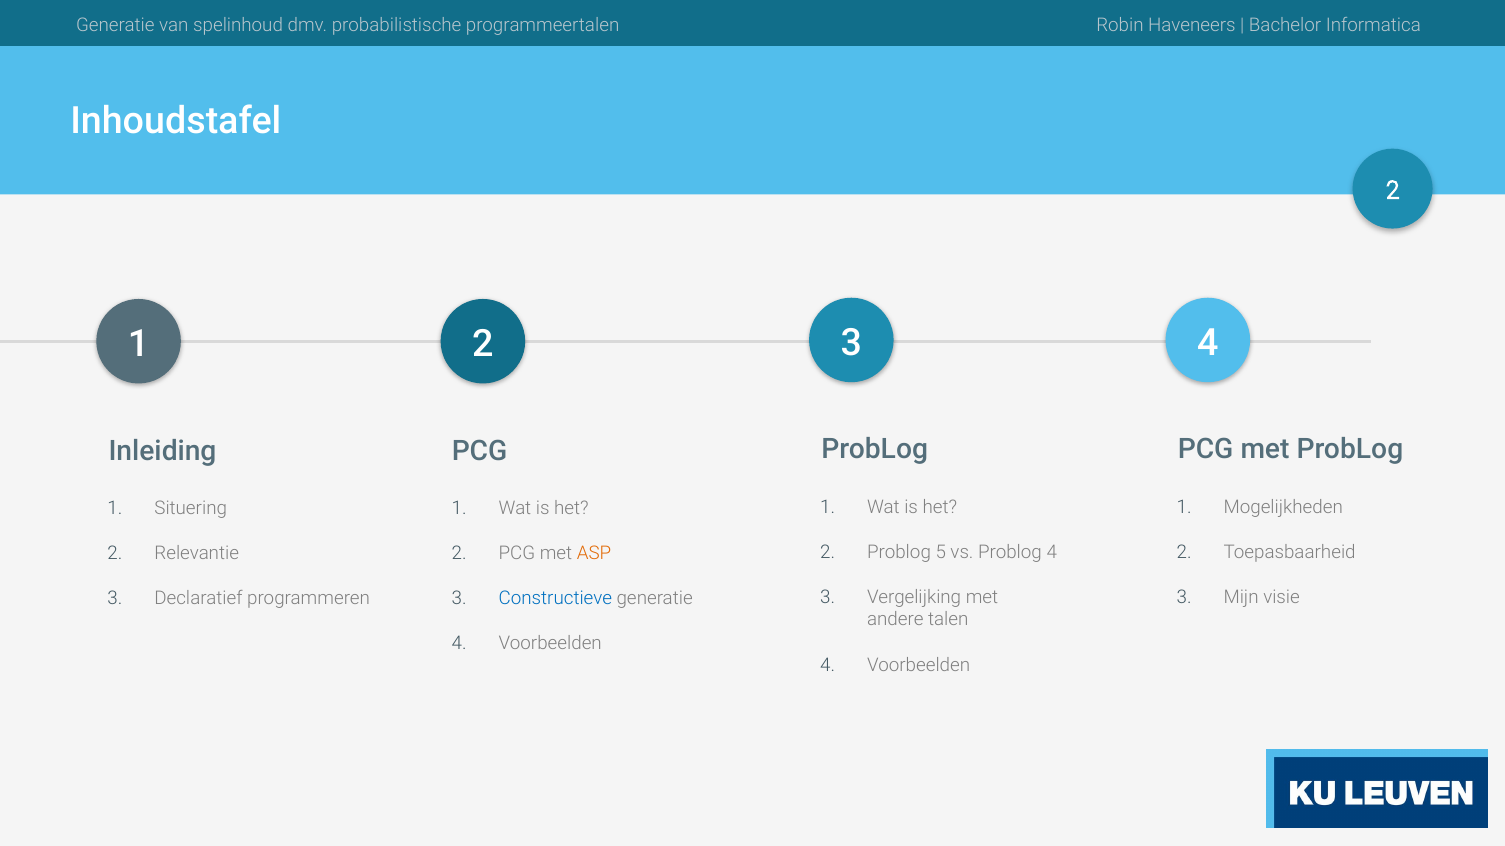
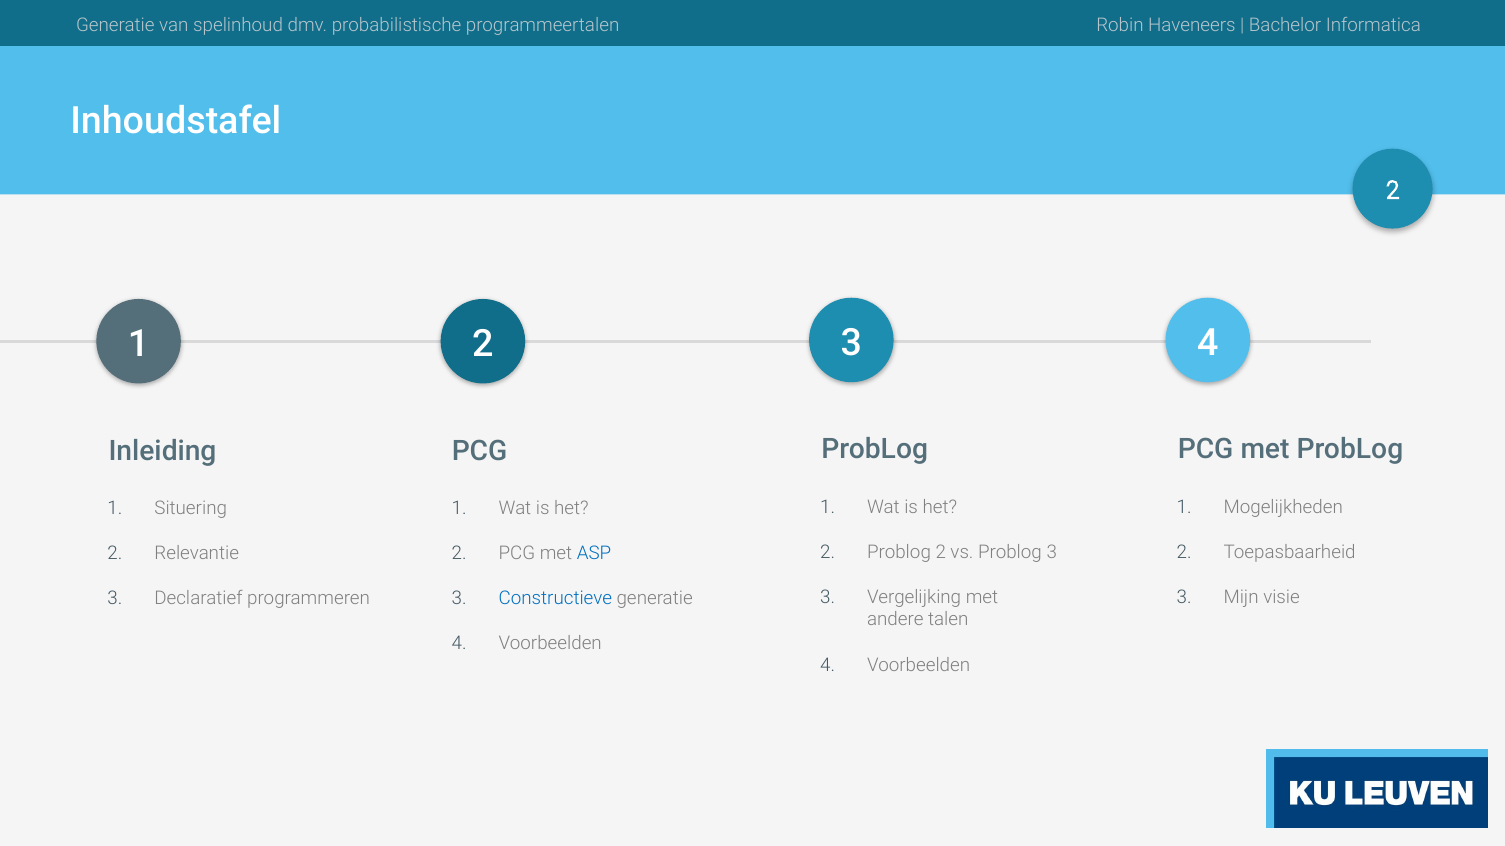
Problog 5: 5 -> 2 (941, 552)
Problog 4: 4 -> 3 (1052, 552)
ASP colour: orange -> blue (594, 554)
